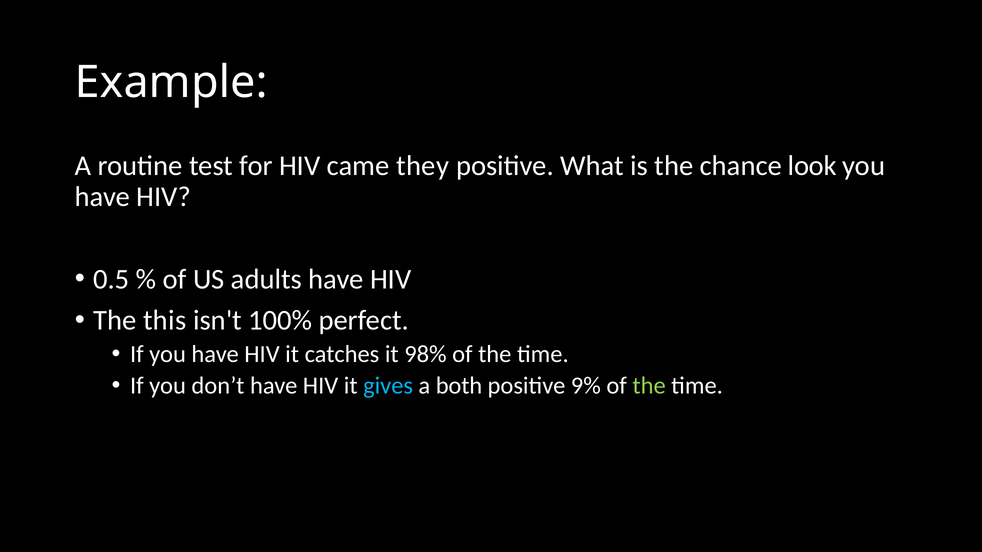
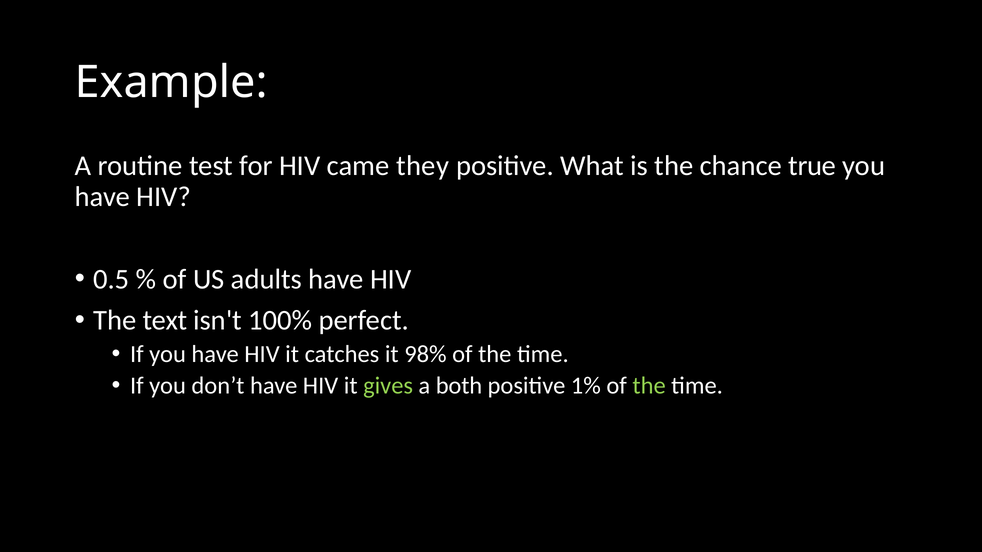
look: look -> true (812, 166)
this: this -> text (165, 320)
gives colour: light blue -> light green (388, 386)
9%: 9% -> 1% (586, 386)
